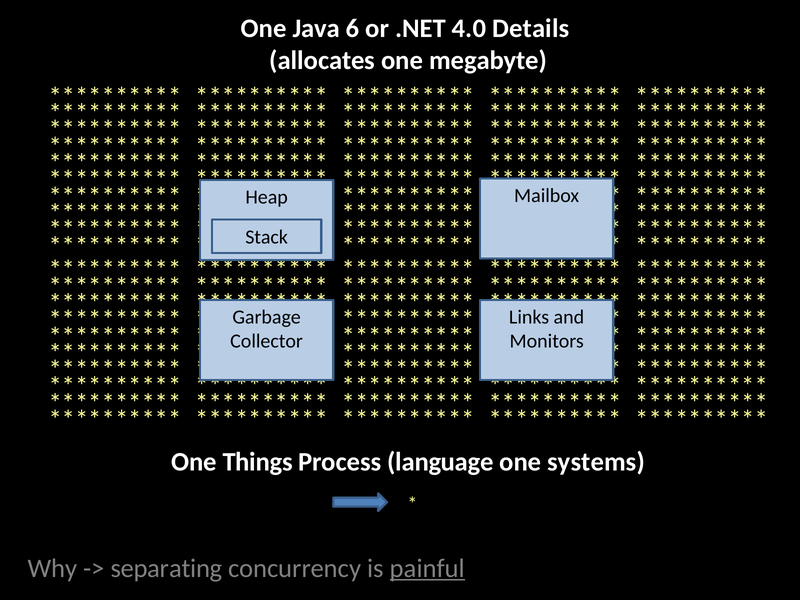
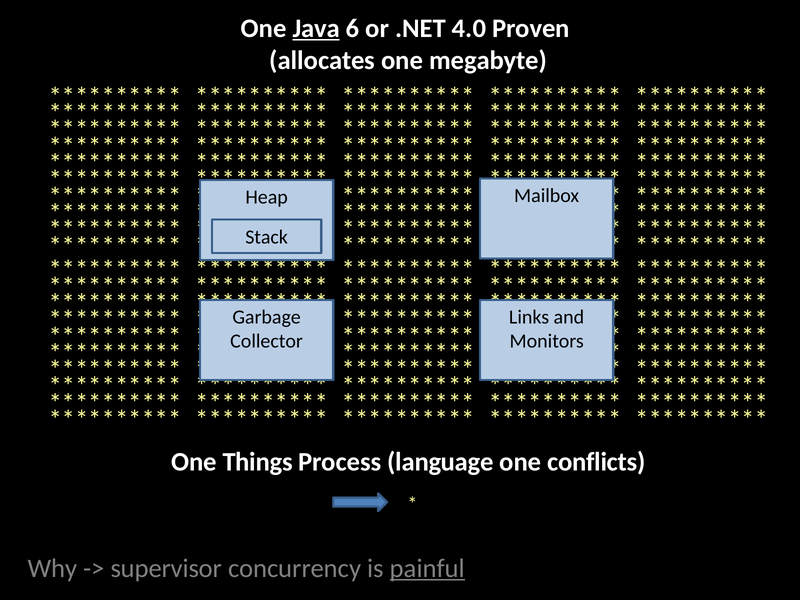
Java underline: none -> present (316, 28)
Details: Details -> Proven (531, 28)
systems: systems -> conflicts (596, 462)
separating: separating -> supervisor (166, 568)
